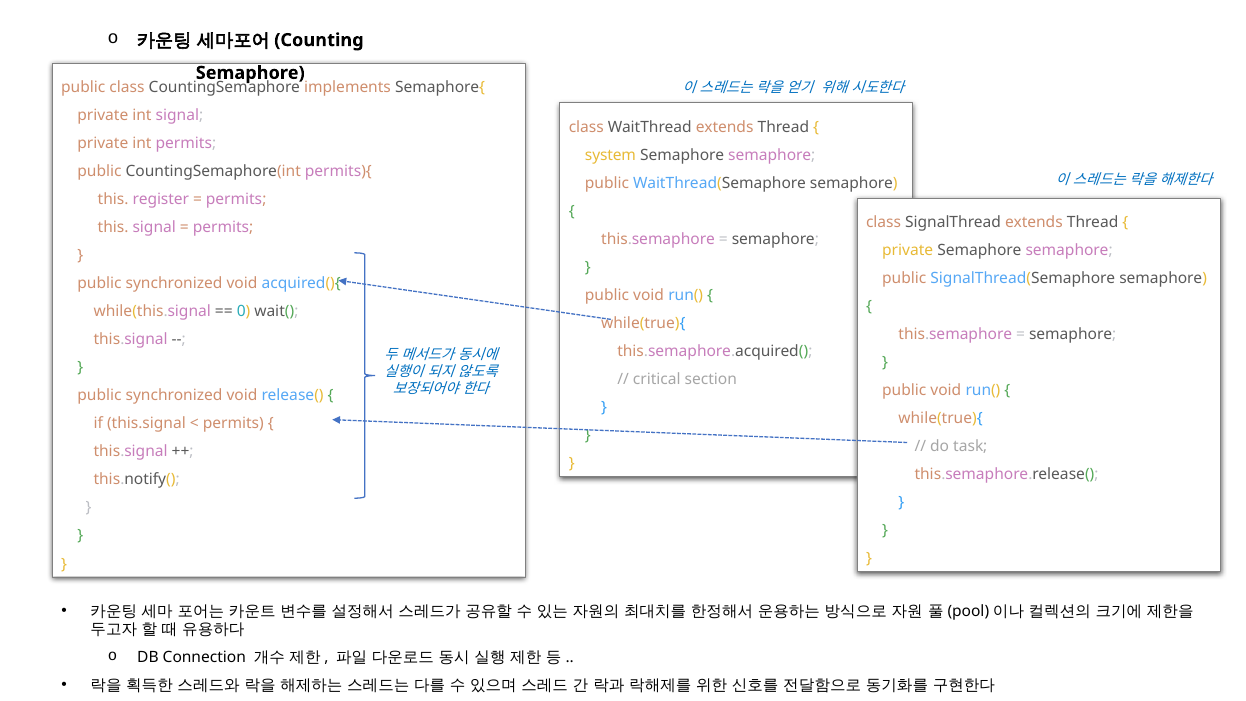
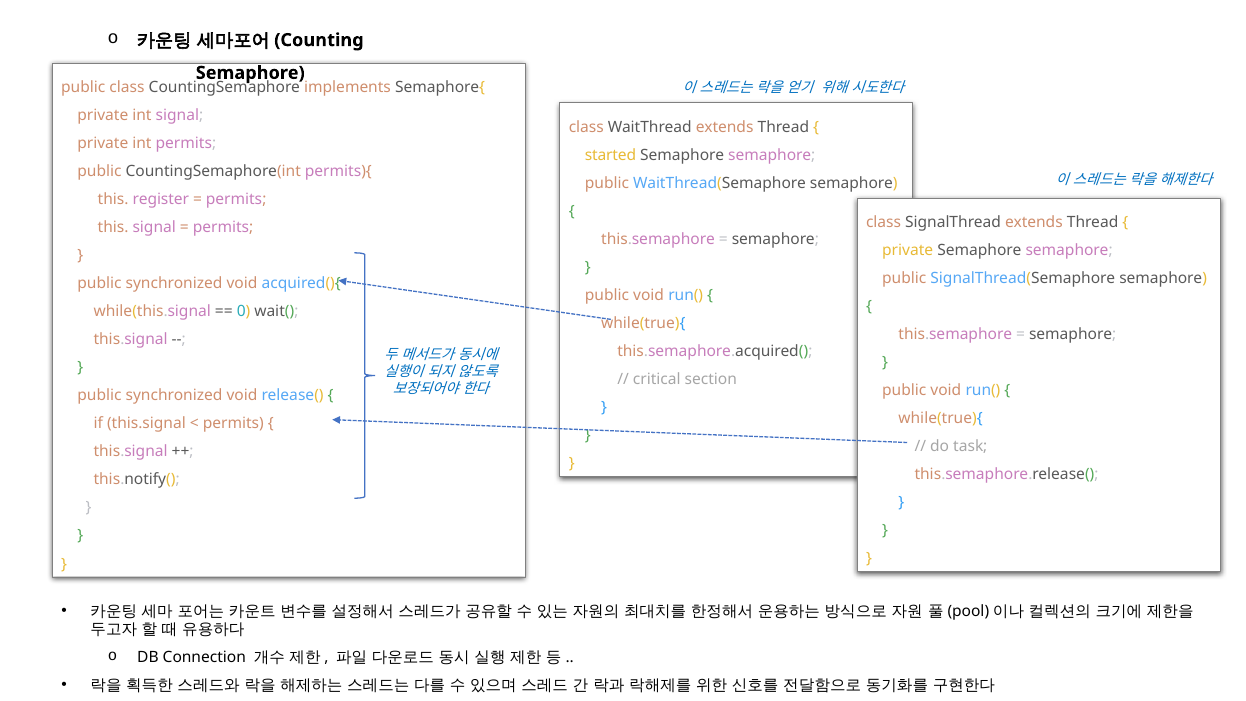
system: system -> started (610, 155)
